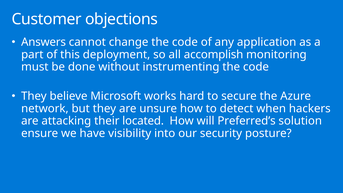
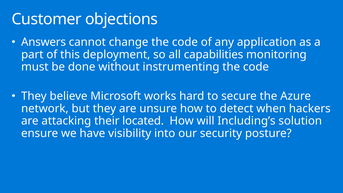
accomplish: accomplish -> capabilities (214, 54)
Preferred’s: Preferred’s -> Including’s (247, 121)
